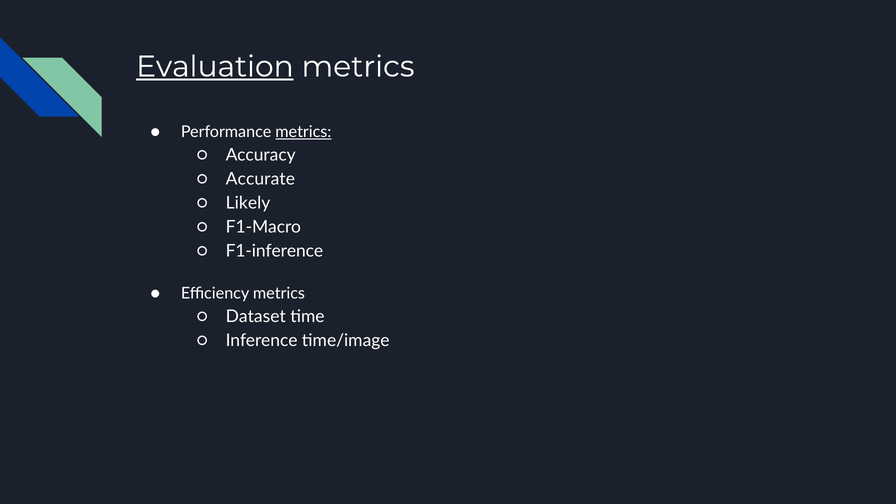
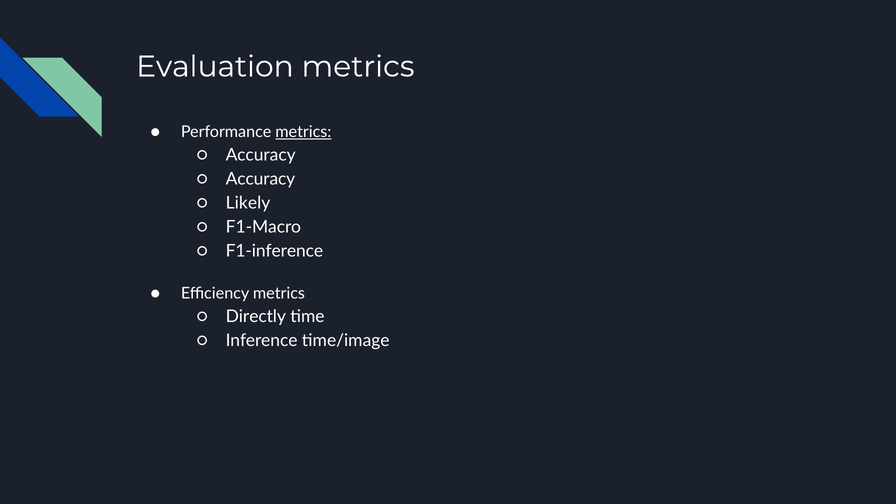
Evaluation underline: present -> none (215, 67)
Accurate: Accurate -> Accuracy (260, 179)
Dataset: Dataset -> Directly (256, 317)
